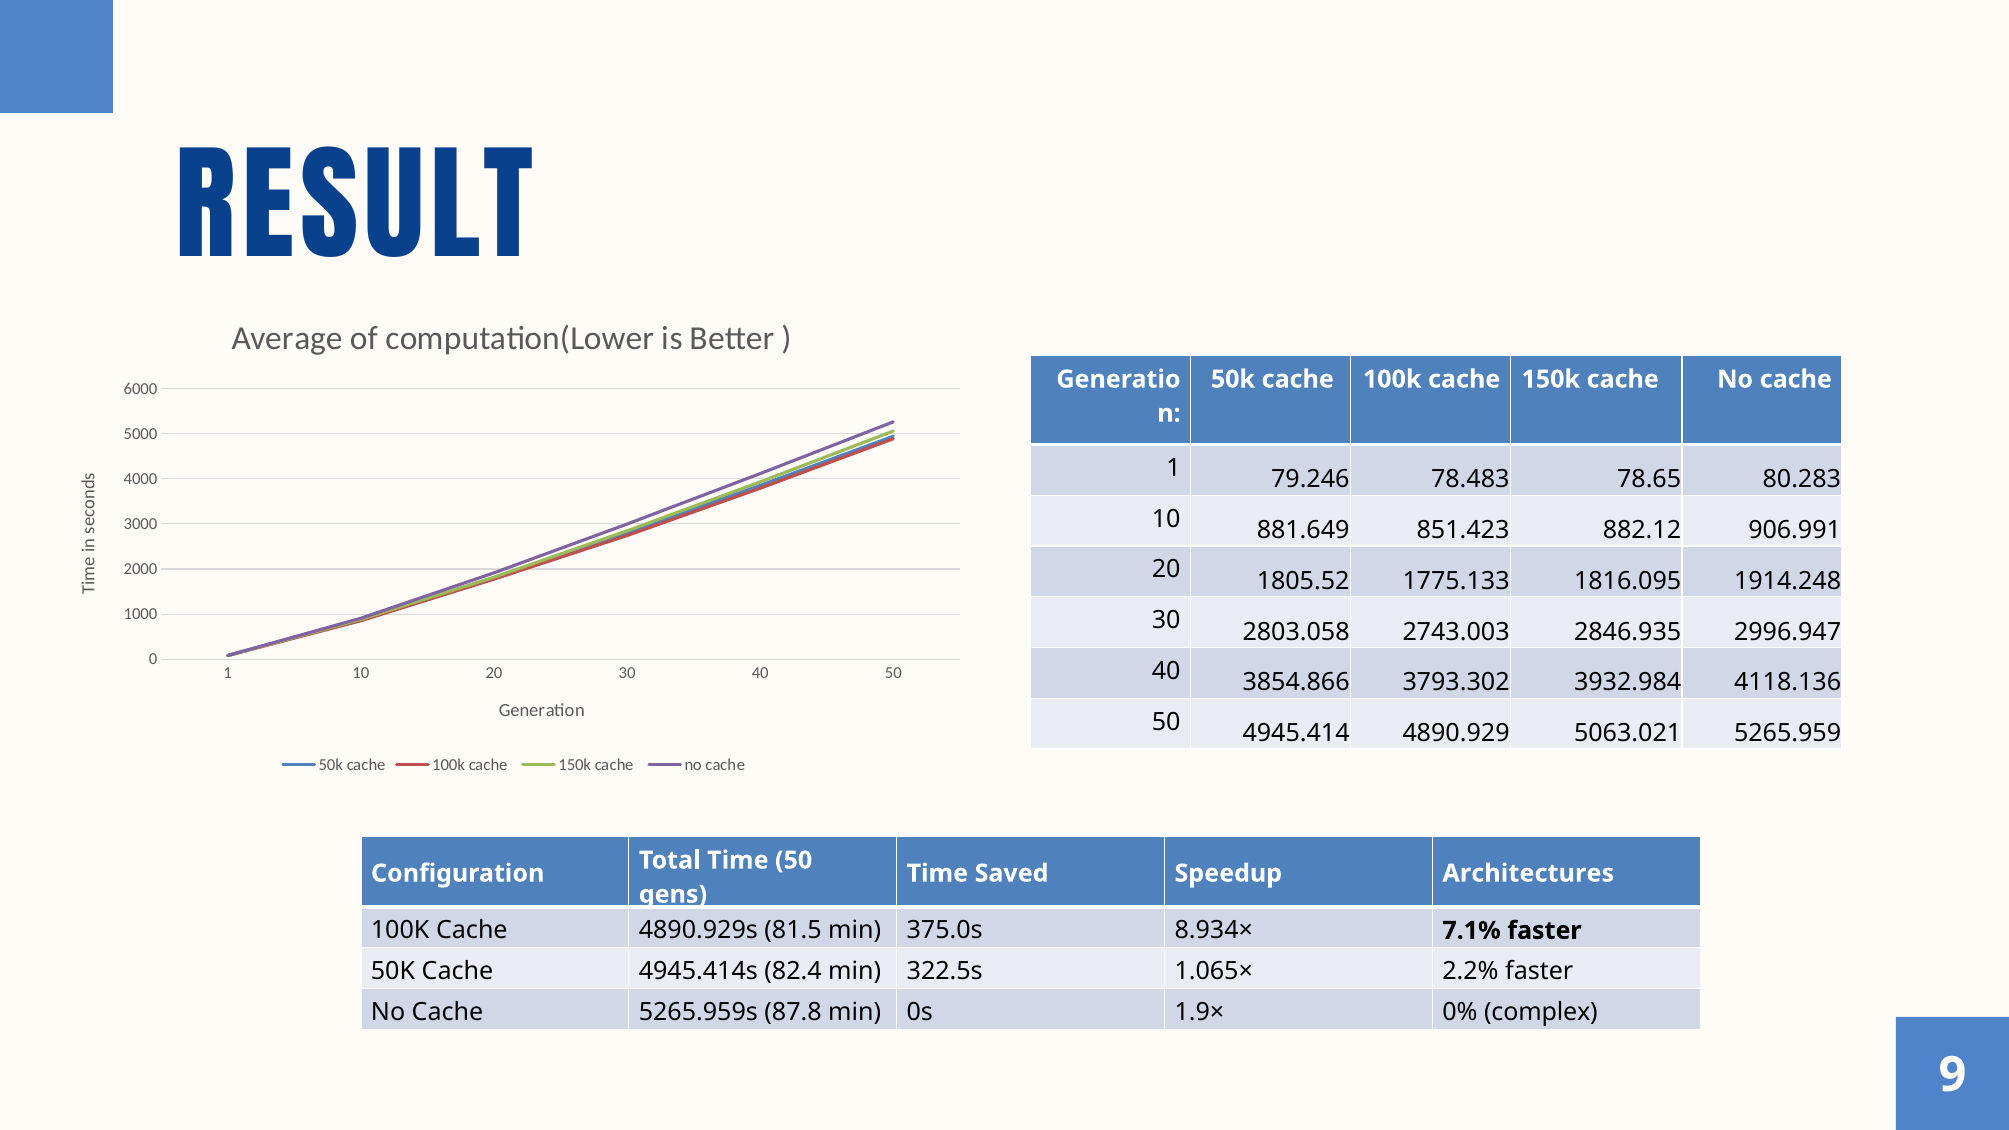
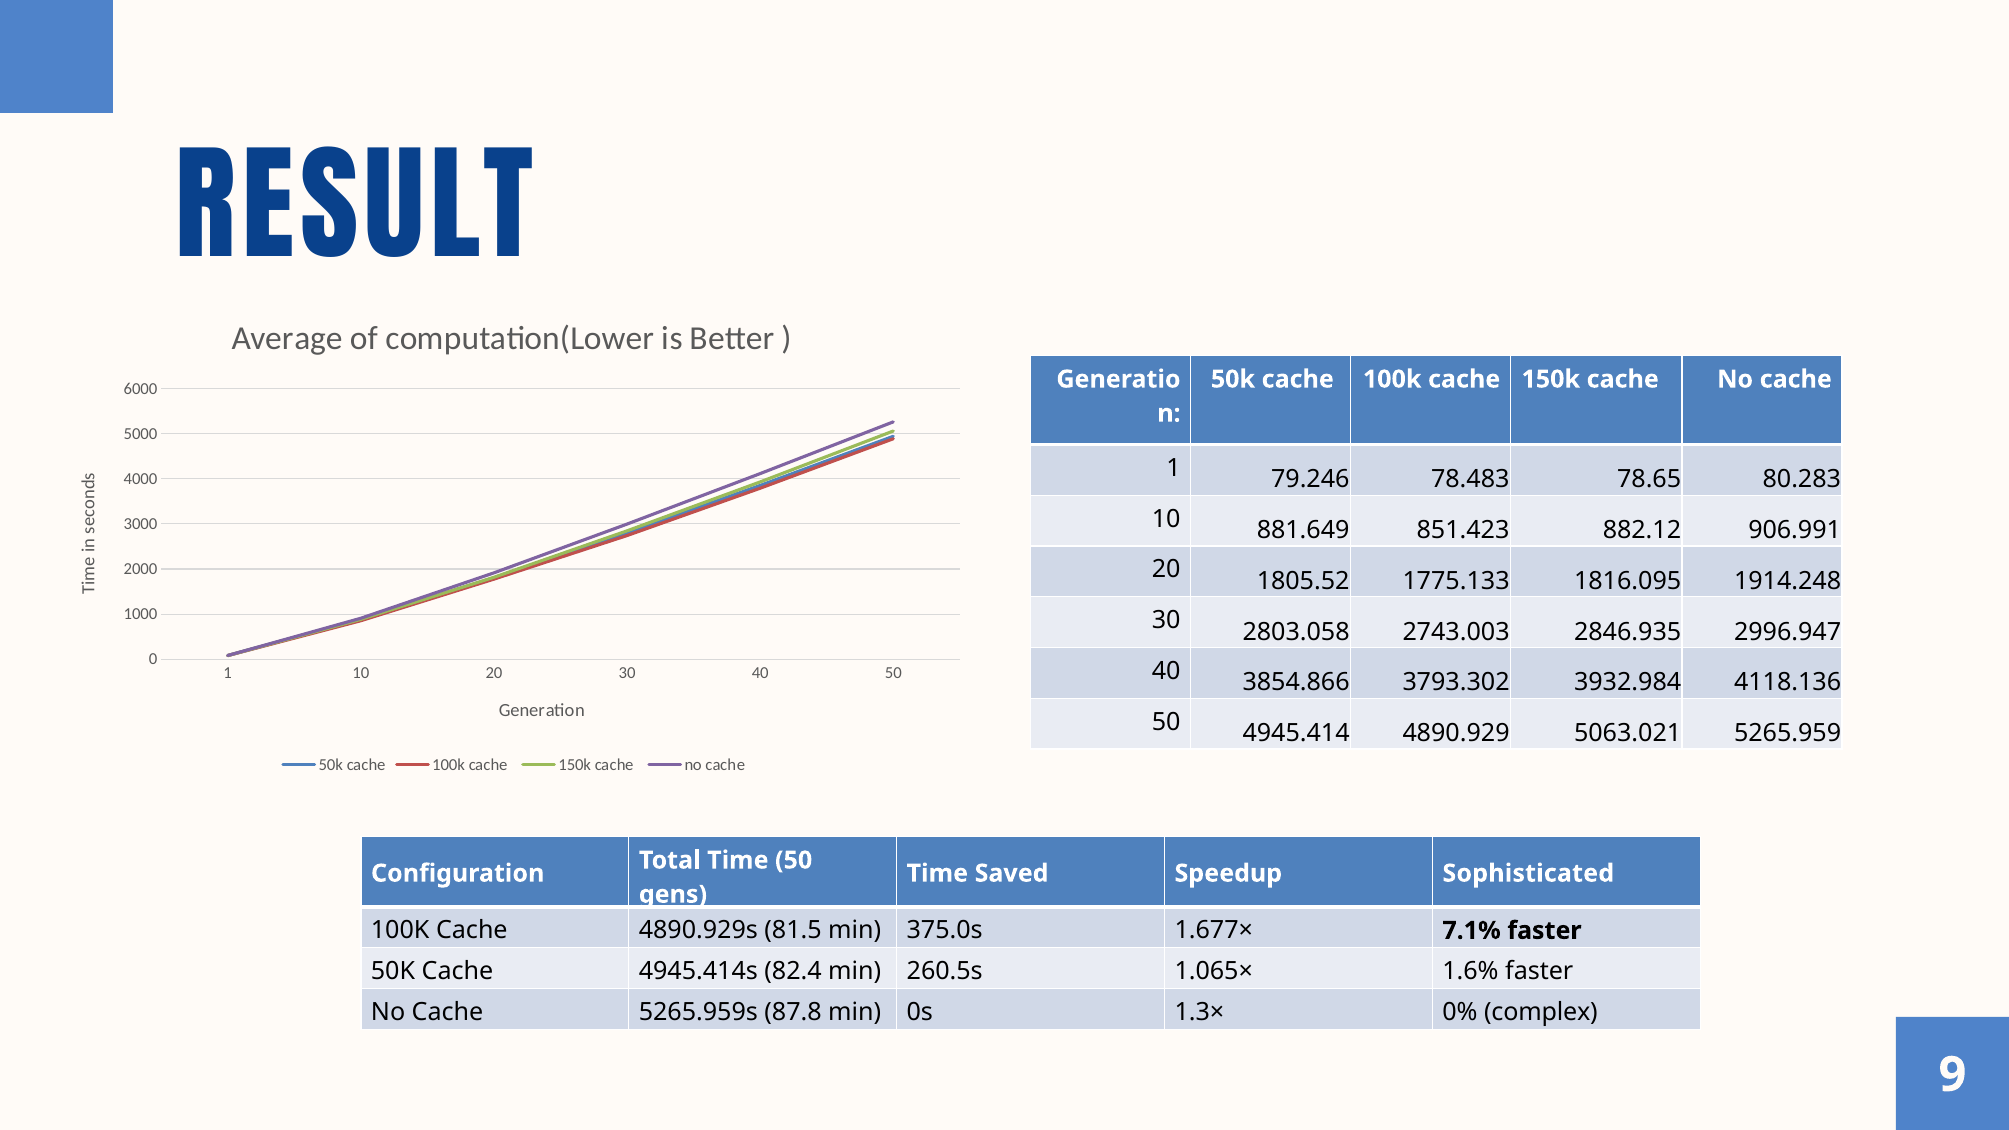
Architectures: Architectures -> Sophisticated (1528, 873)
8.934×: 8.934× -> 1.677× (1214, 931)
322.5s: 322.5s -> 260.5s (945, 971)
2.2%: 2.2% -> 1.6% (1471, 971)
1.9×: 1.9× -> 1.3× (1199, 1012)
